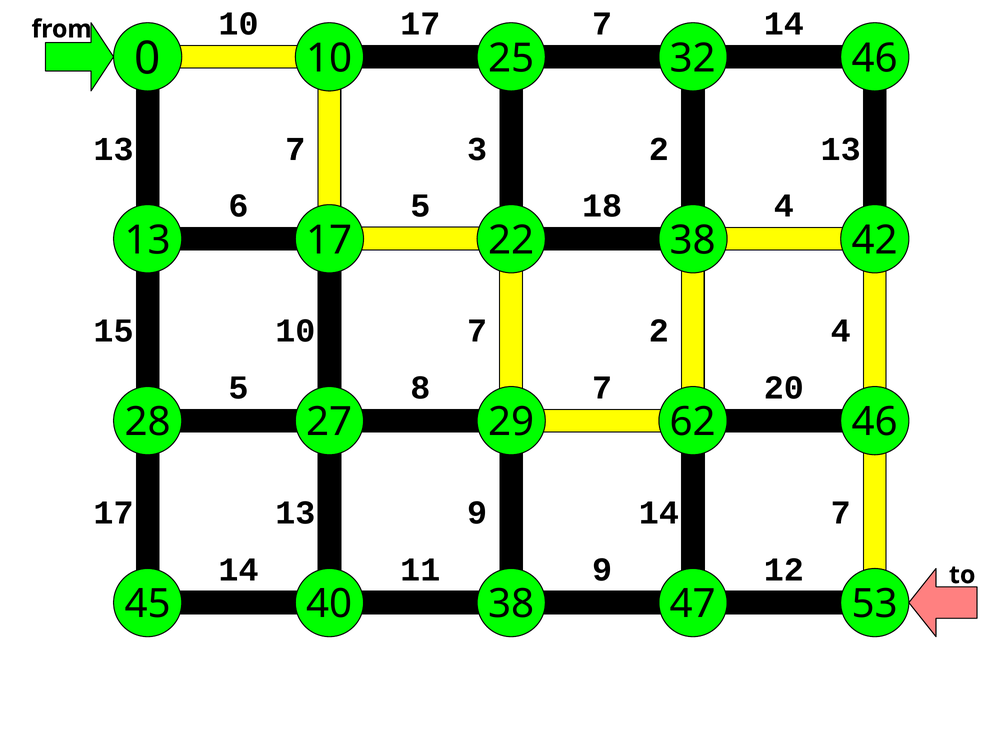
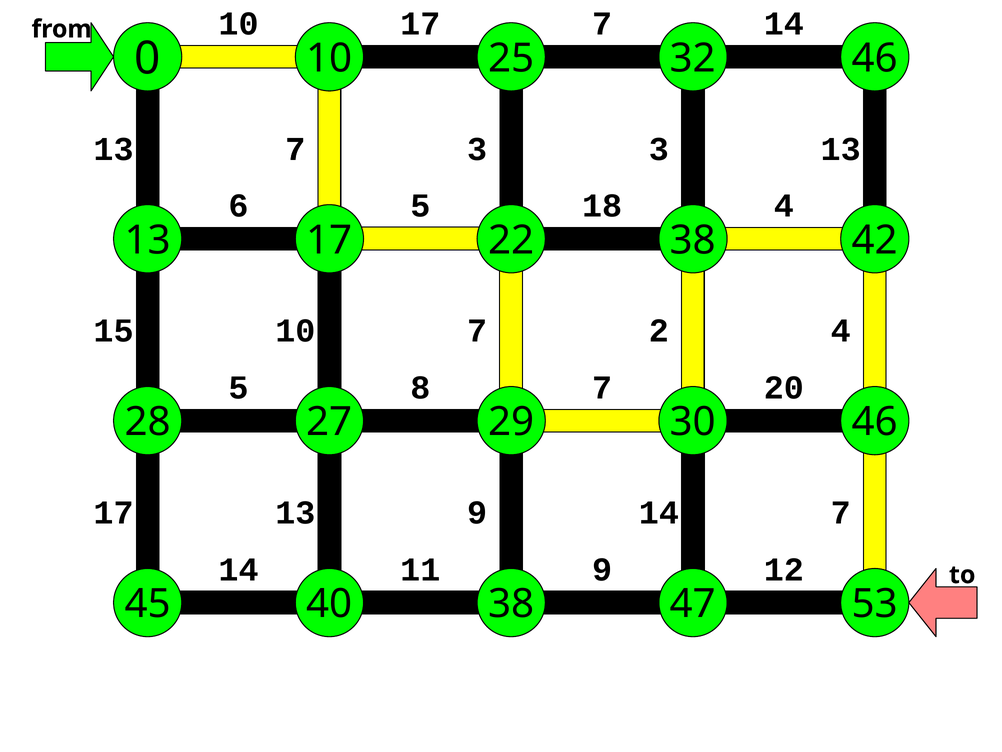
2: 2 -> 3 (659, 149)
62: 62 -> 30 (693, 422)
